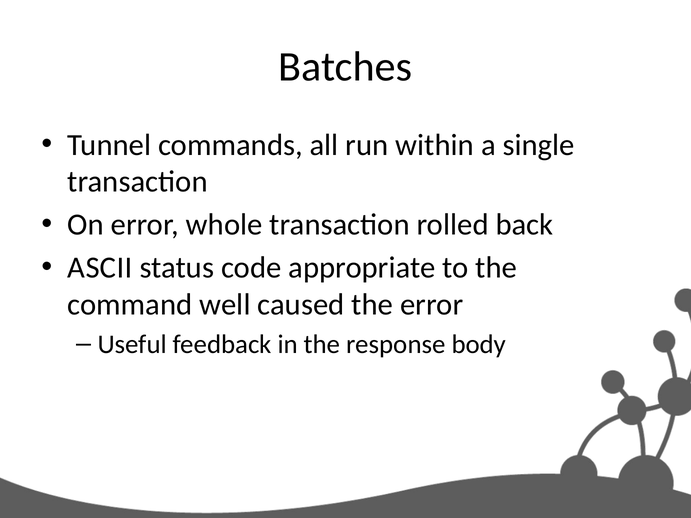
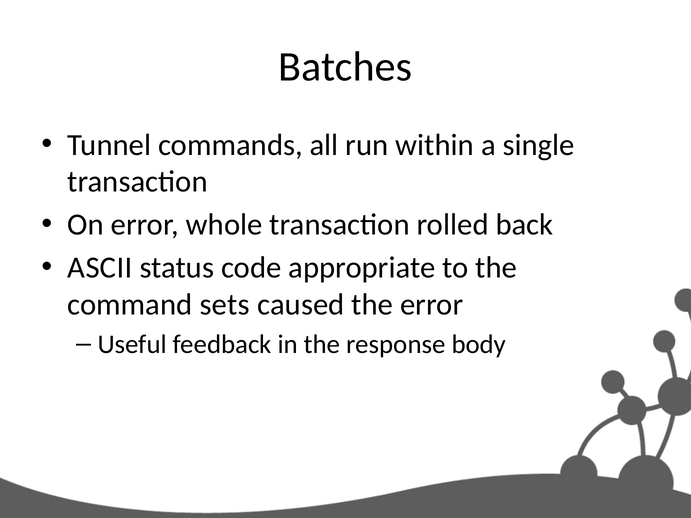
well: well -> sets (225, 305)
